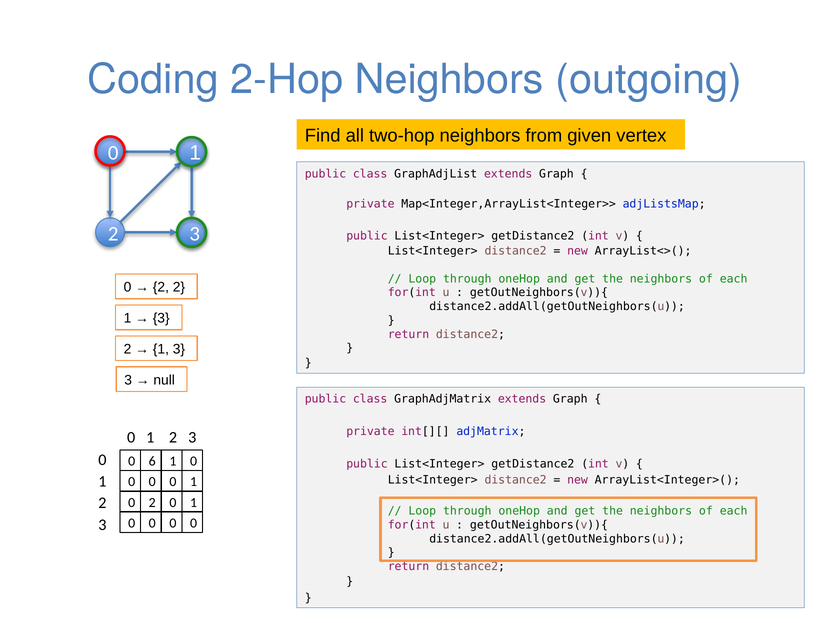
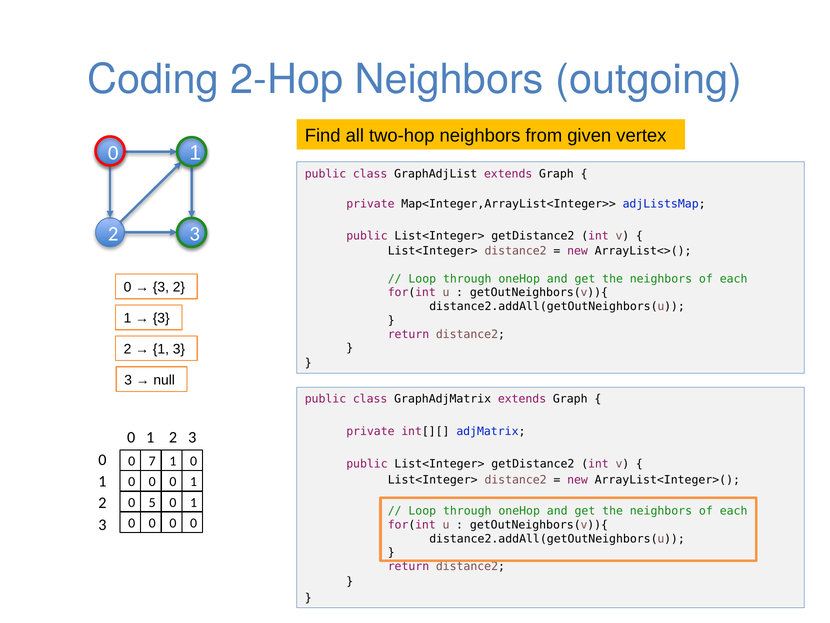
2: 2 -> 3 (161, 287)
6: 6 -> 7 (152, 461)
0 2: 2 -> 5 (152, 502)
